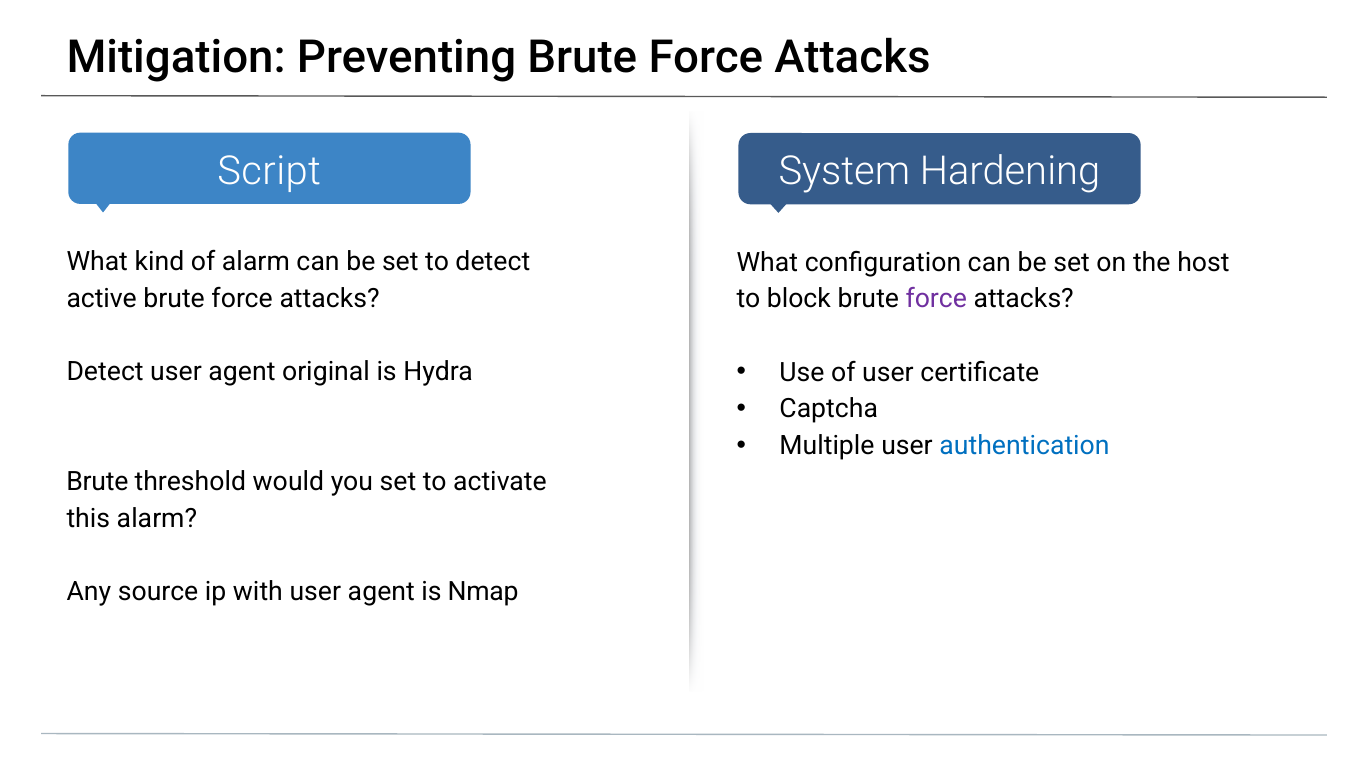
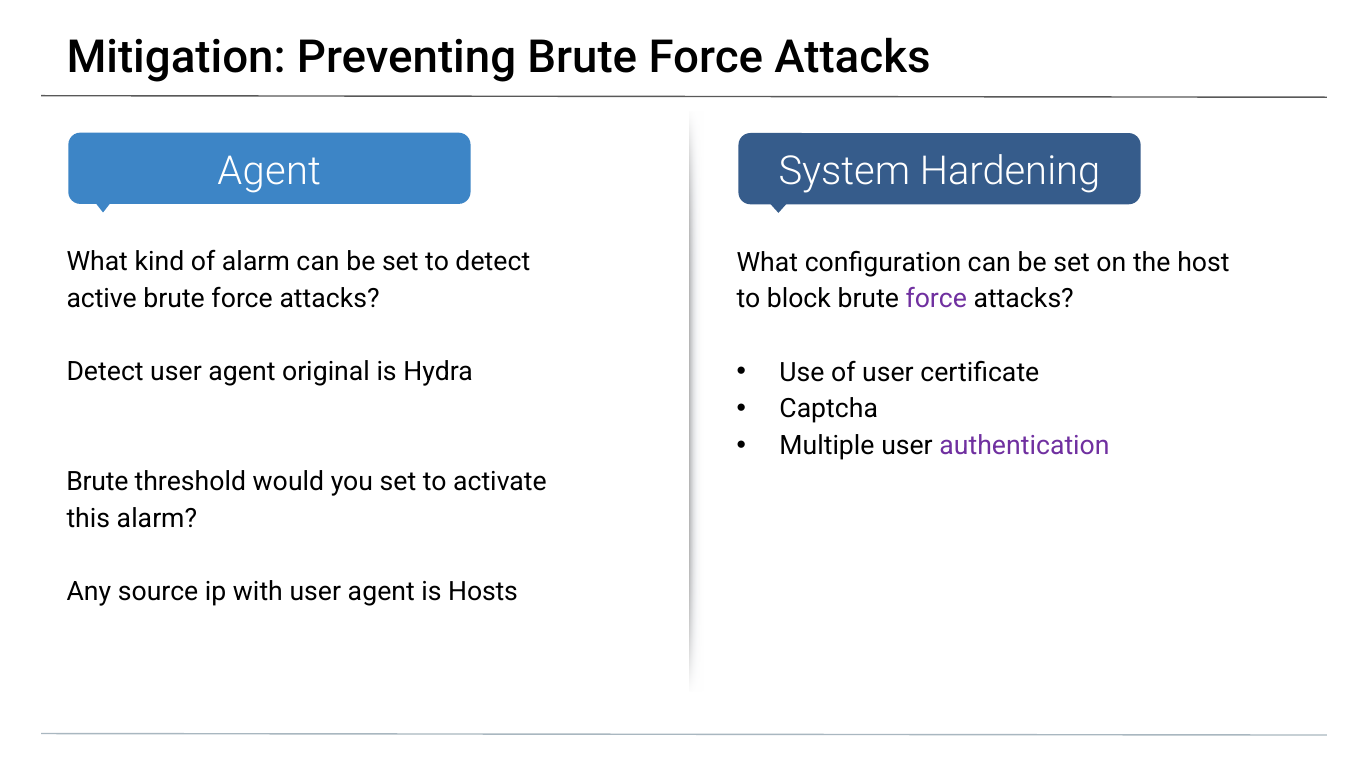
Script: Script -> Agent (269, 171)
authentication colour: blue -> purple (1025, 446)
Nmap: Nmap -> Hosts (483, 592)
